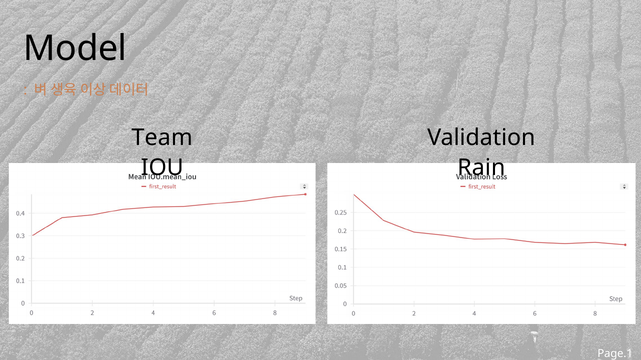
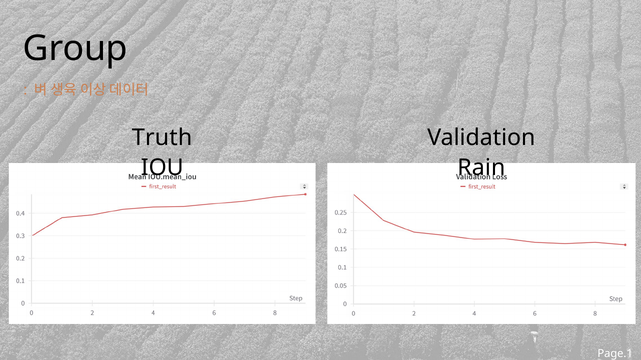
Model: Model -> Group (75, 49)
Team: Team -> Truth (162, 138)
